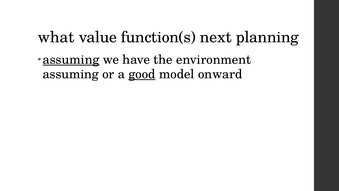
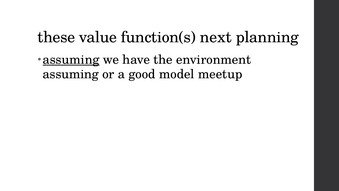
what: what -> these (56, 37)
good underline: present -> none (142, 74)
onward: onward -> meetup (220, 74)
